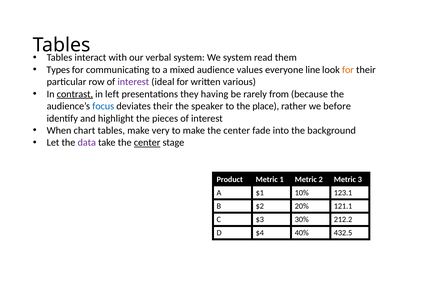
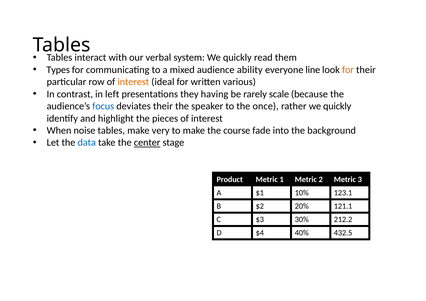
system We system: system -> quickly (237, 58)
values: values -> ability (250, 70)
interest colour: purple -> orange (133, 82)
contrast underline: present -> none (75, 94)
from: from -> scale (279, 94)
place: place -> once (266, 106)
rather we before: before -> quickly (337, 106)
chart: chart -> noise (85, 131)
make the center: center -> course (237, 131)
data colour: purple -> blue (87, 143)
